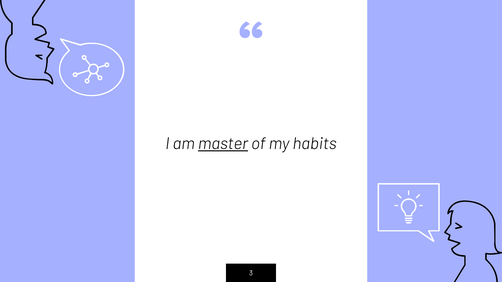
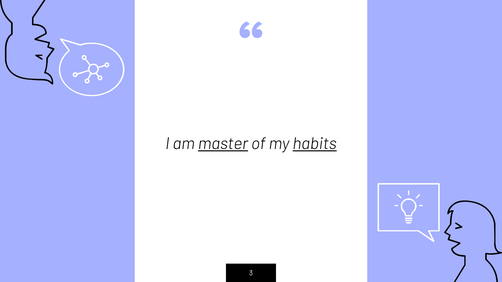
habits underline: none -> present (315, 144)
